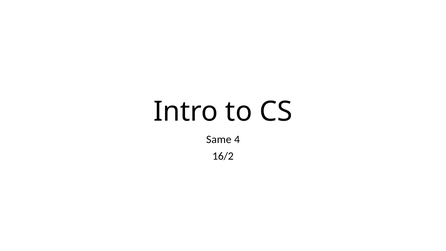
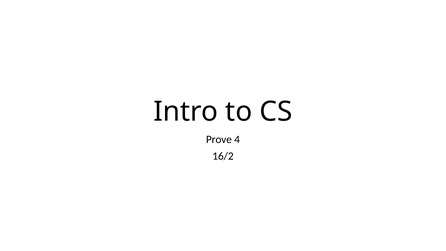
Same: Same -> Prove (219, 139)
